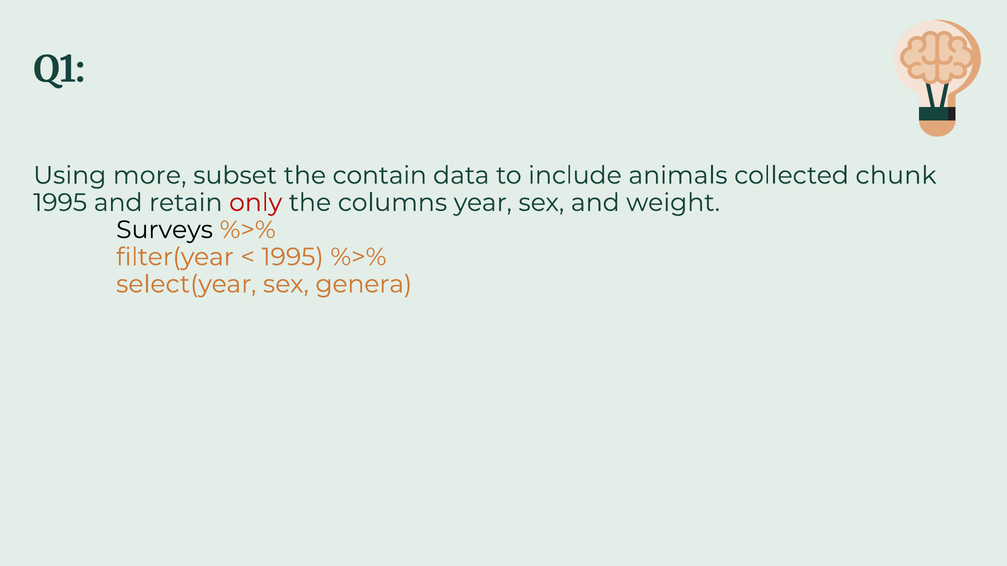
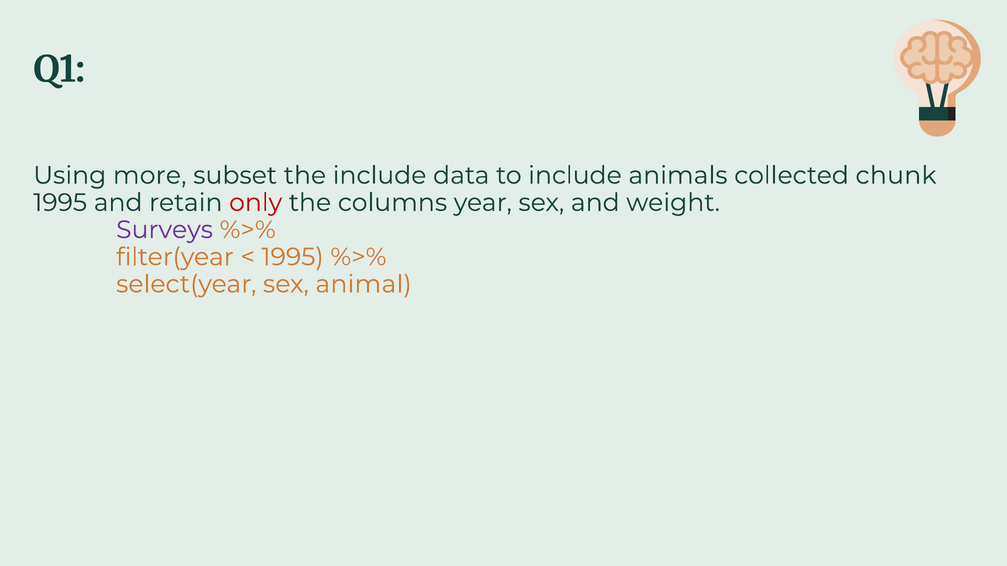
the contain: contain -> include (380, 176)
Surveys colour: black -> purple (165, 230)
genera: genera -> animal (364, 284)
